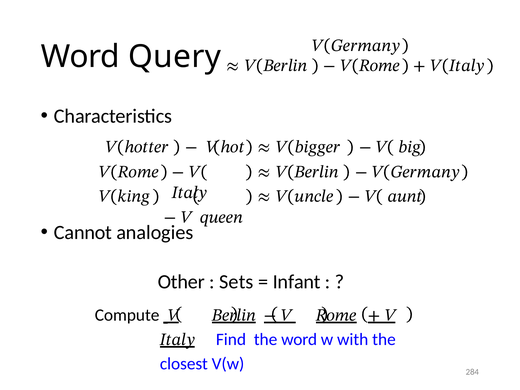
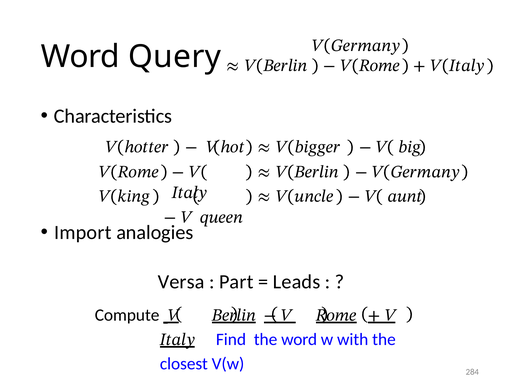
Cannot: Cannot -> Import (83, 233)
Other: Other -> Versa (181, 282)
Sets: Sets -> Part (236, 282)
Infant: Infant -> Leads (297, 282)
